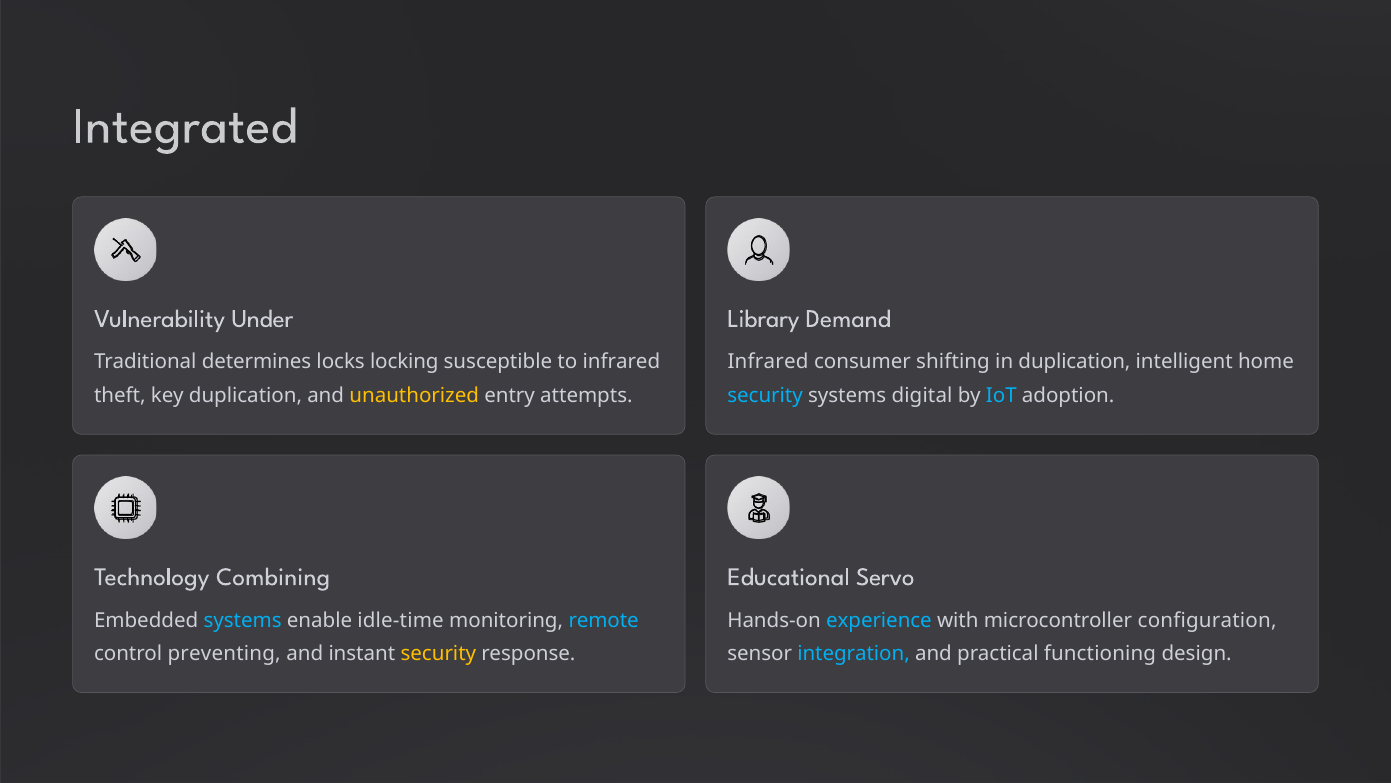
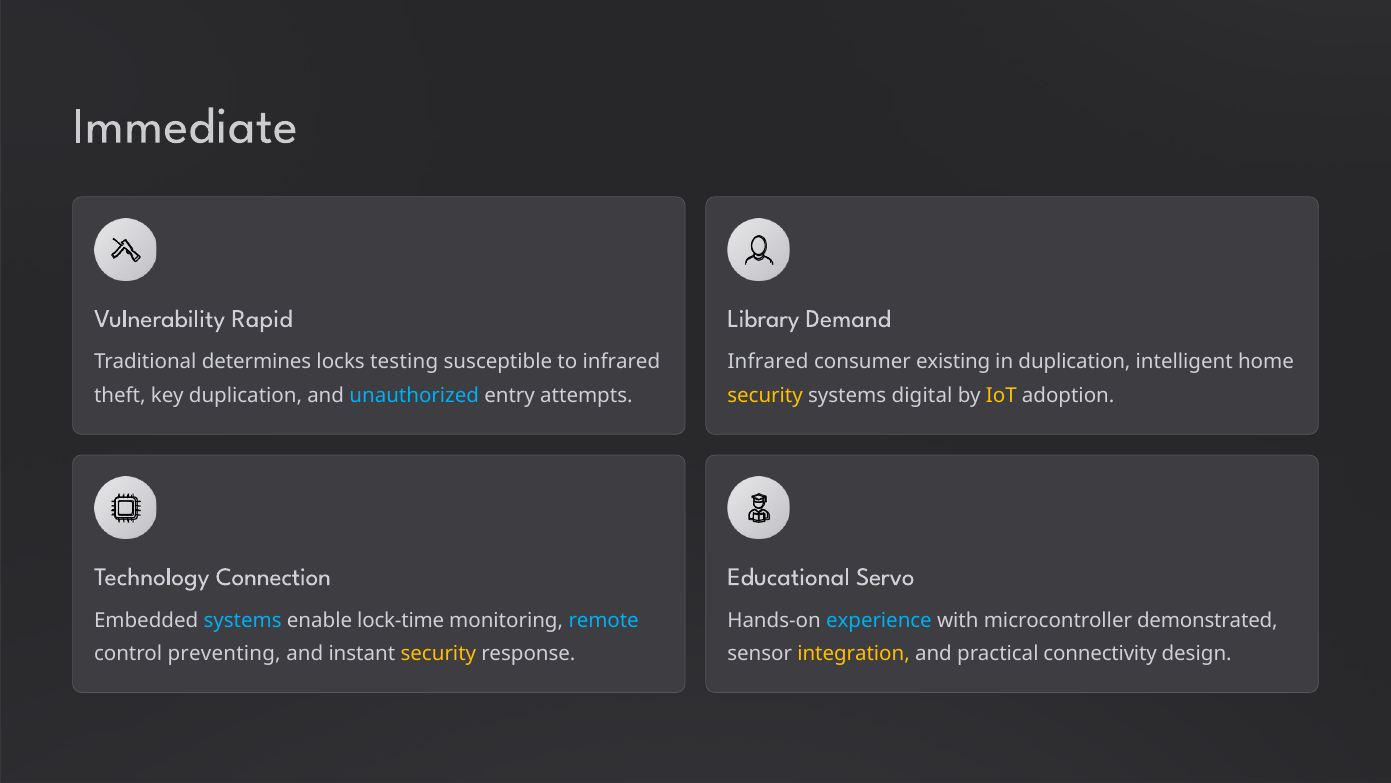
Integrated: Integrated -> Immediate (185, 126)
Under: Under -> Rapid (262, 318)
locking: locking -> testing (404, 362)
shifting: shifting -> existing (953, 362)
unauthorized colour: yellow -> light blue (414, 395)
security colour: light blue -> yellow (765, 395)
IoT colour: light blue -> yellow (1001, 395)
Combining: Combining -> Connection (273, 576)
idle-time: idle-time -> lock-time (401, 620)
configuration: configuration -> demonstrated (1207, 620)
integration colour: light blue -> yellow (854, 653)
functioning: functioning -> connectivity (1100, 653)
